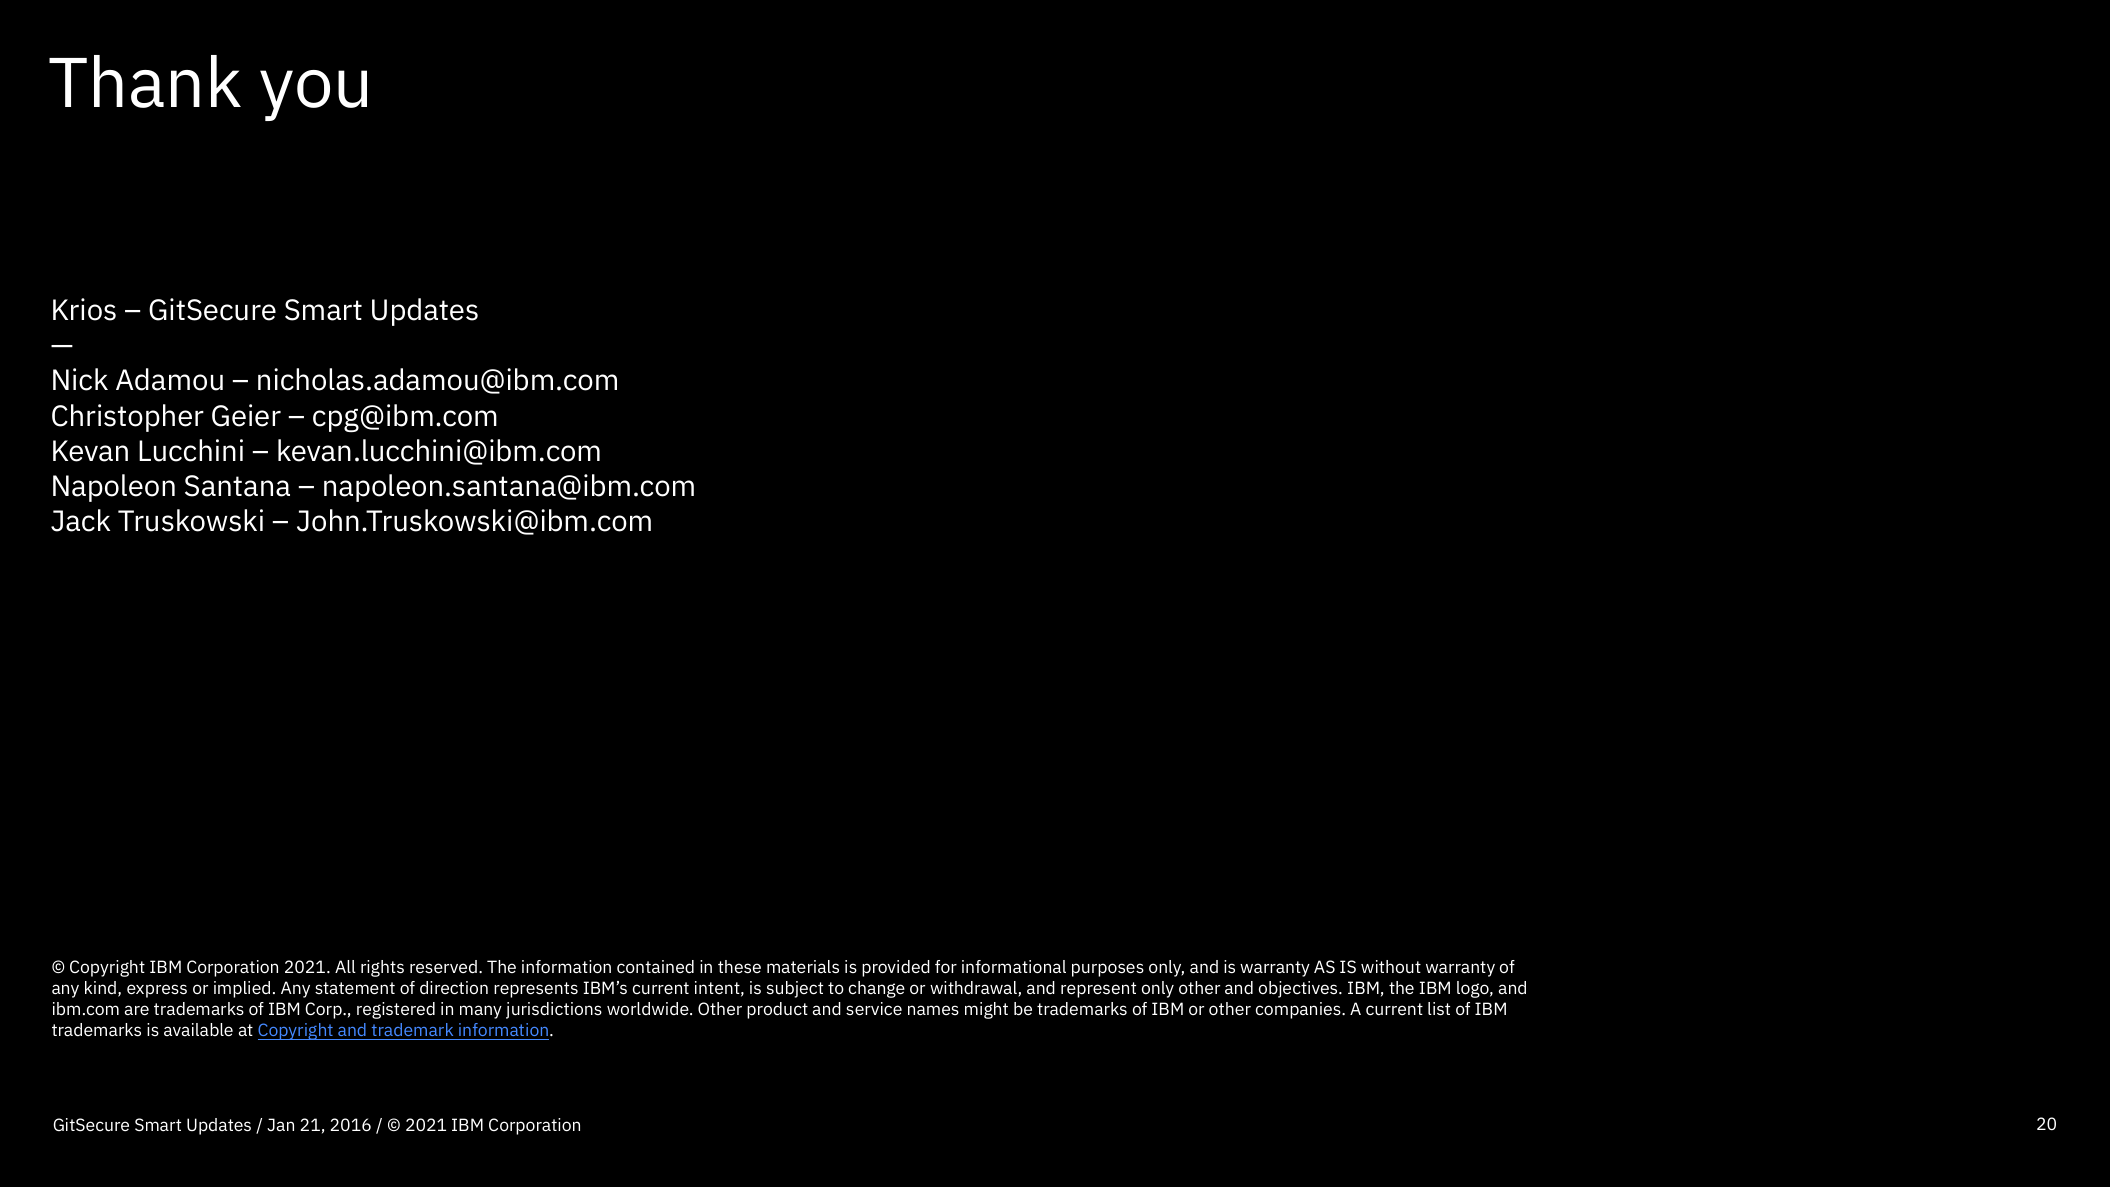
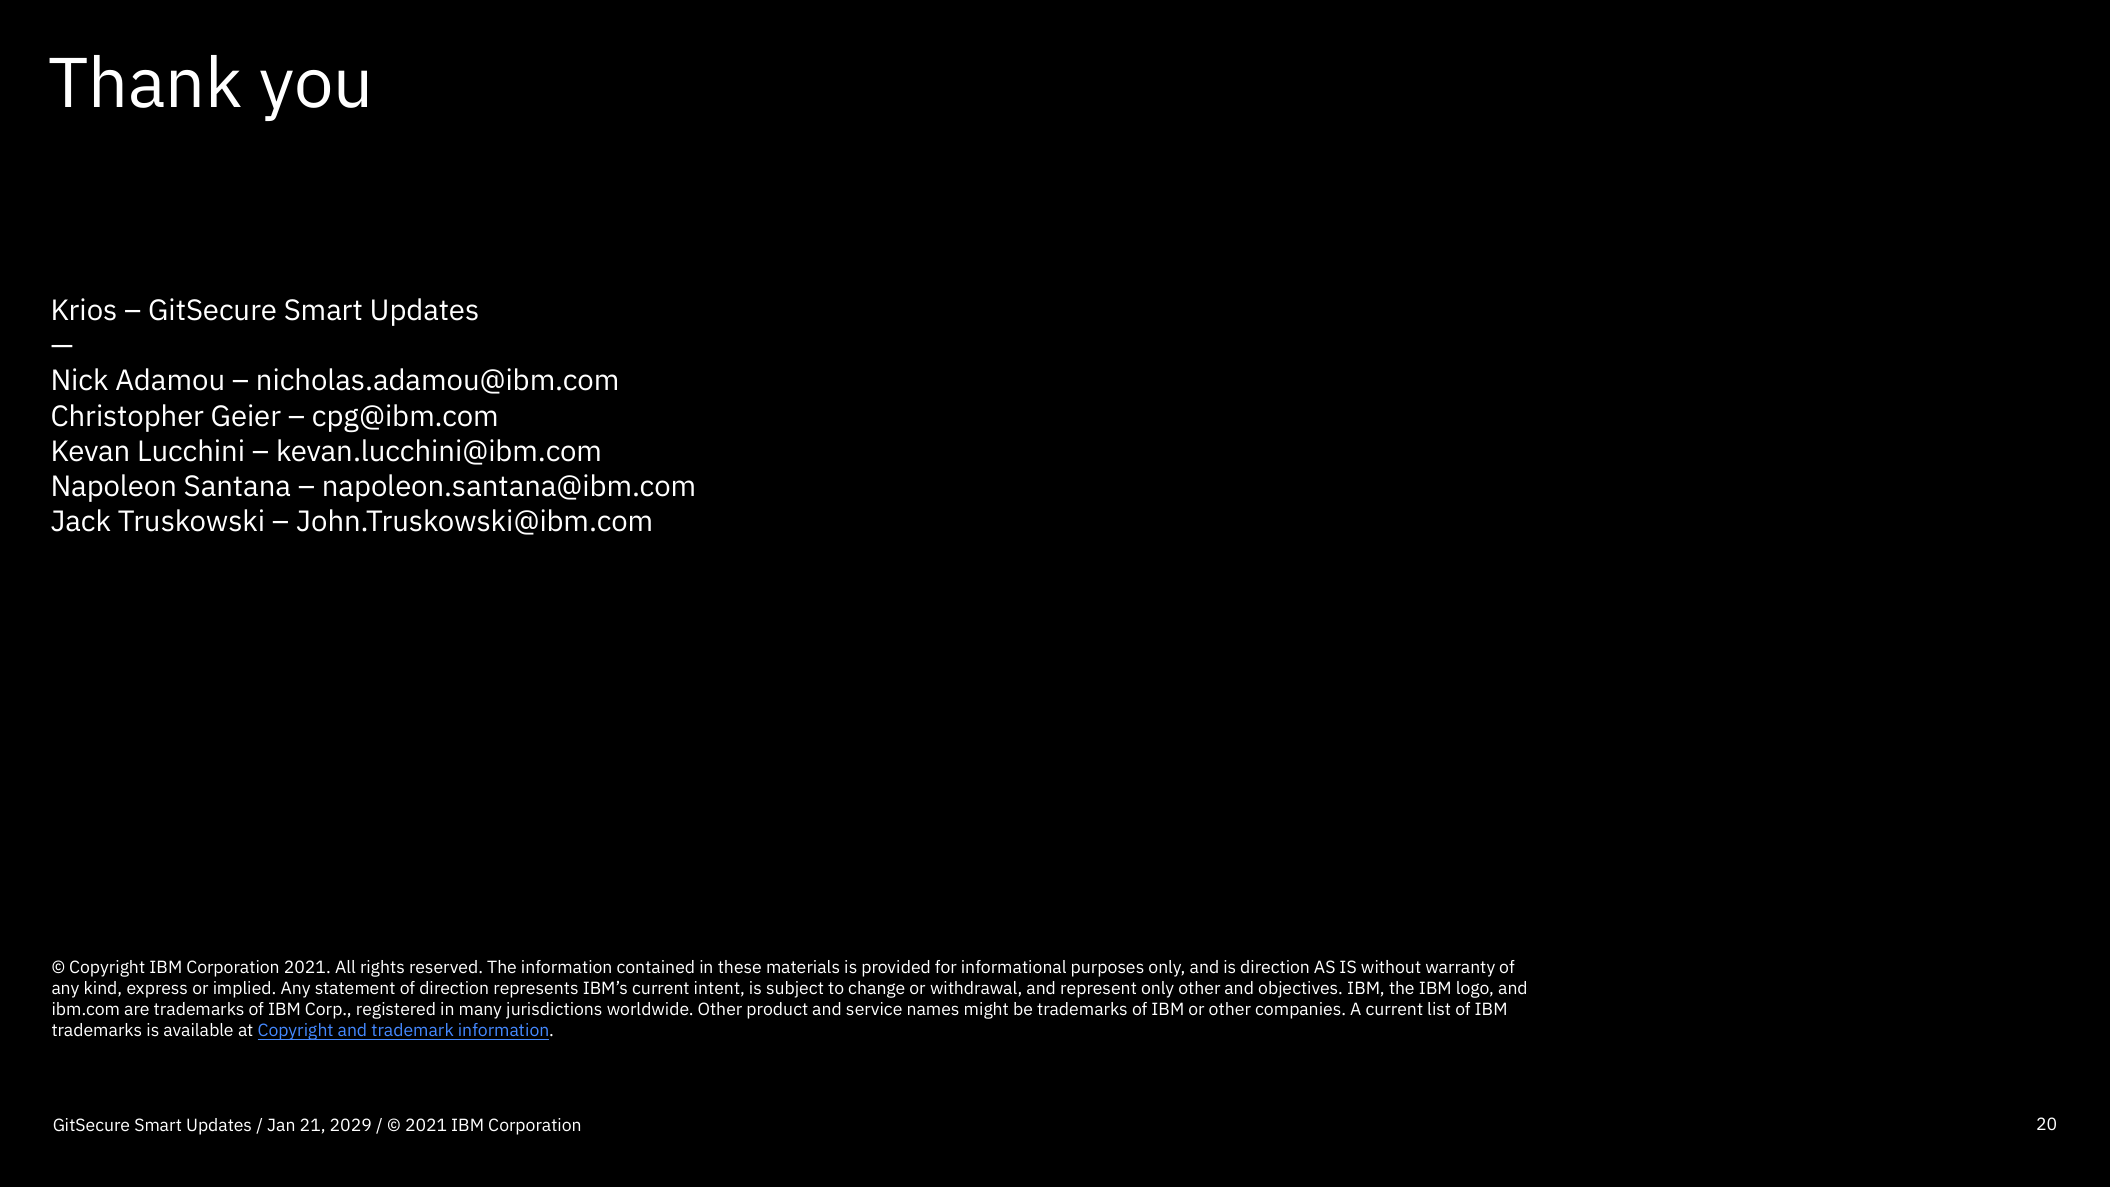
is warranty: warranty -> direction (1275, 968)
2016: 2016 -> 2029 (351, 1125)
